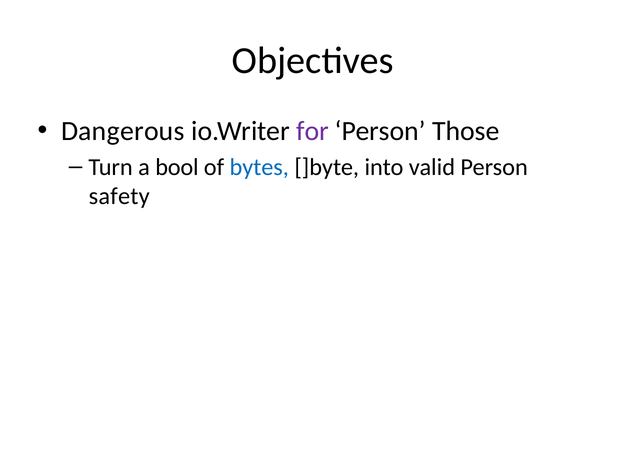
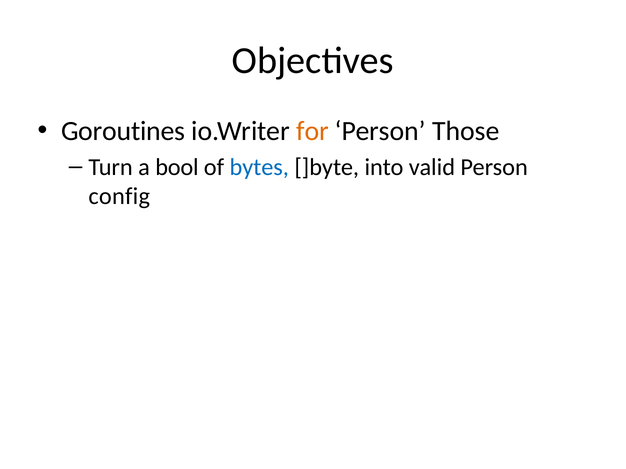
Dangerous: Dangerous -> Goroutines (123, 131)
for colour: purple -> orange (312, 131)
safety: safety -> config (119, 196)
